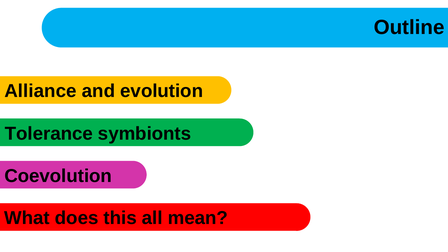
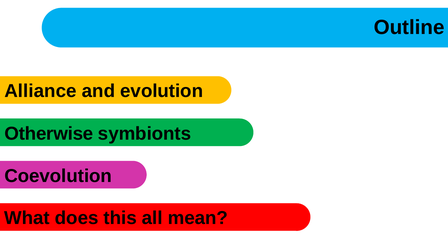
Tolerance: Tolerance -> Otherwise (49, 134)
